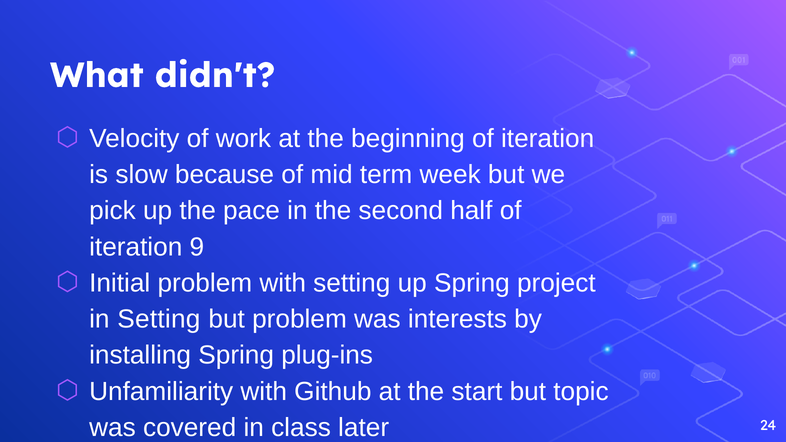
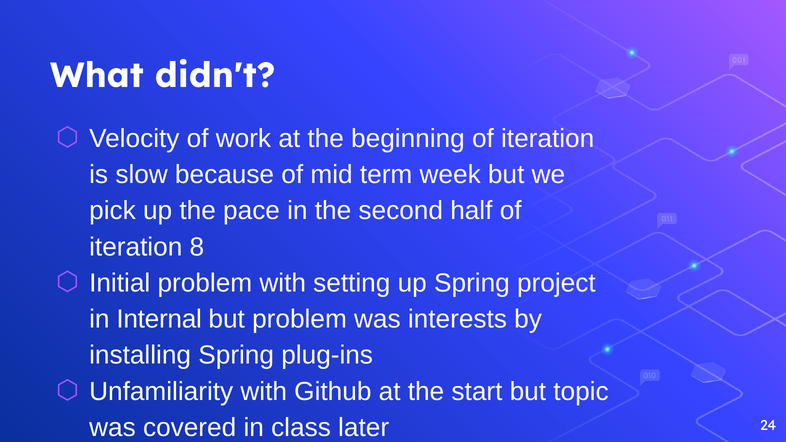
9: 9 -> 8 (197, 247)
in Setting: Setting -> Internal (159, 319)
